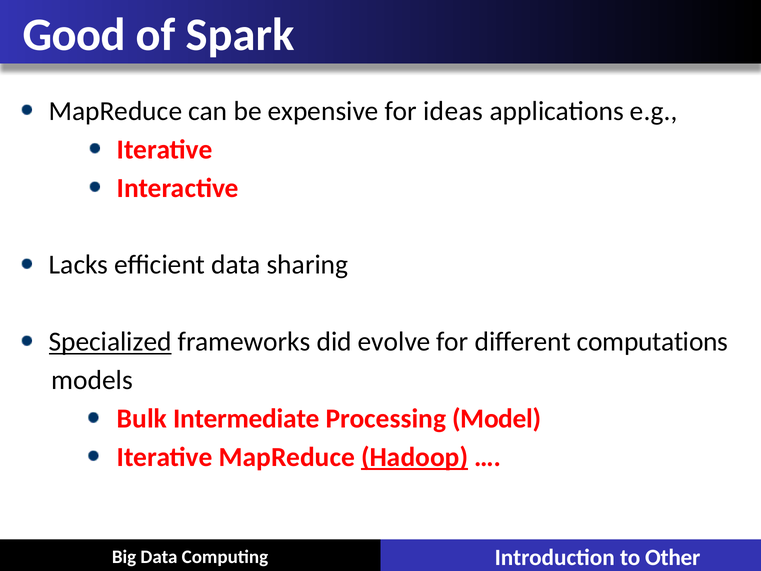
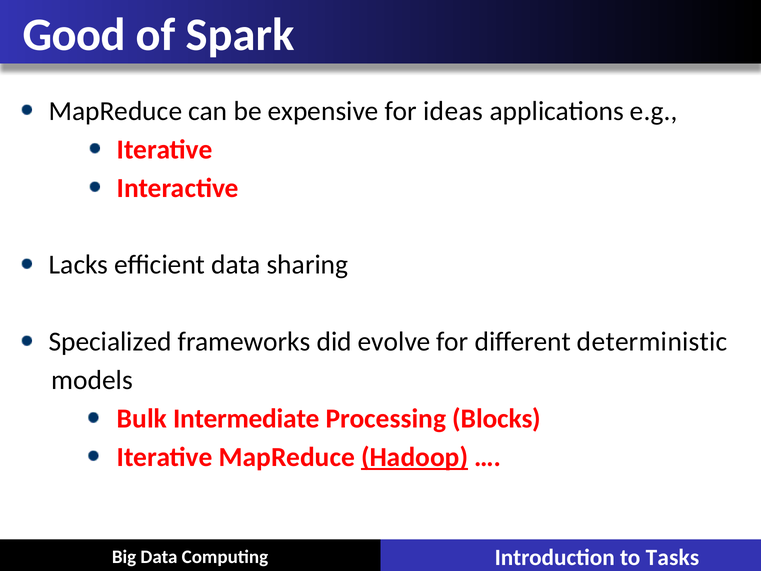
Specialized underline: present -> none (110, 342)
computations: computations -> deterministic (652, 342)
Model: Model -> Blocks (497, 419)
Other: Other -> Tasks (672, 557)
